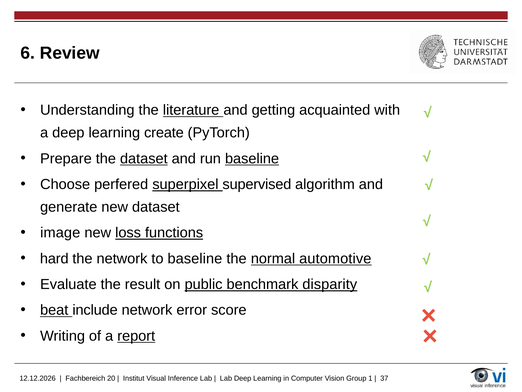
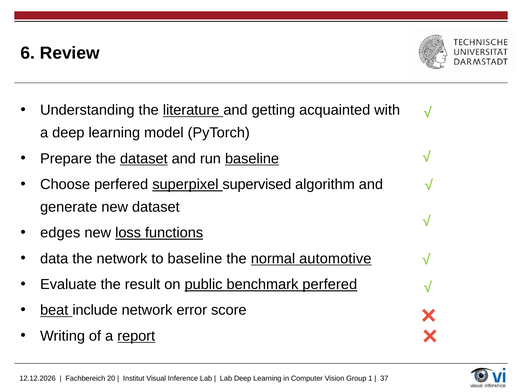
create: create -> model (164, 133)
image: image -> edges (60, 233)
hard: hard -> data (54, 258)
benchmark disparity: disparity -> perfered (330, 284)
